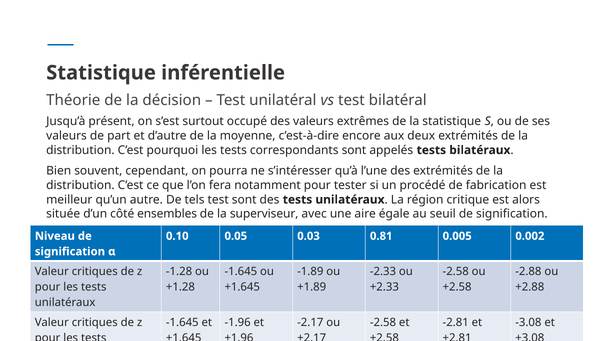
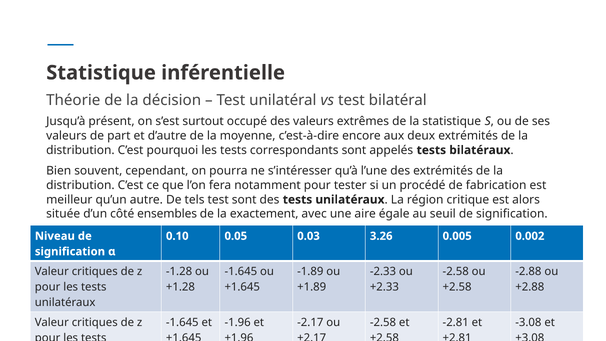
superviseur: superviseur -> exactement (264, 214)
0.81: 0.81 -> 3.26 (381, 236)
